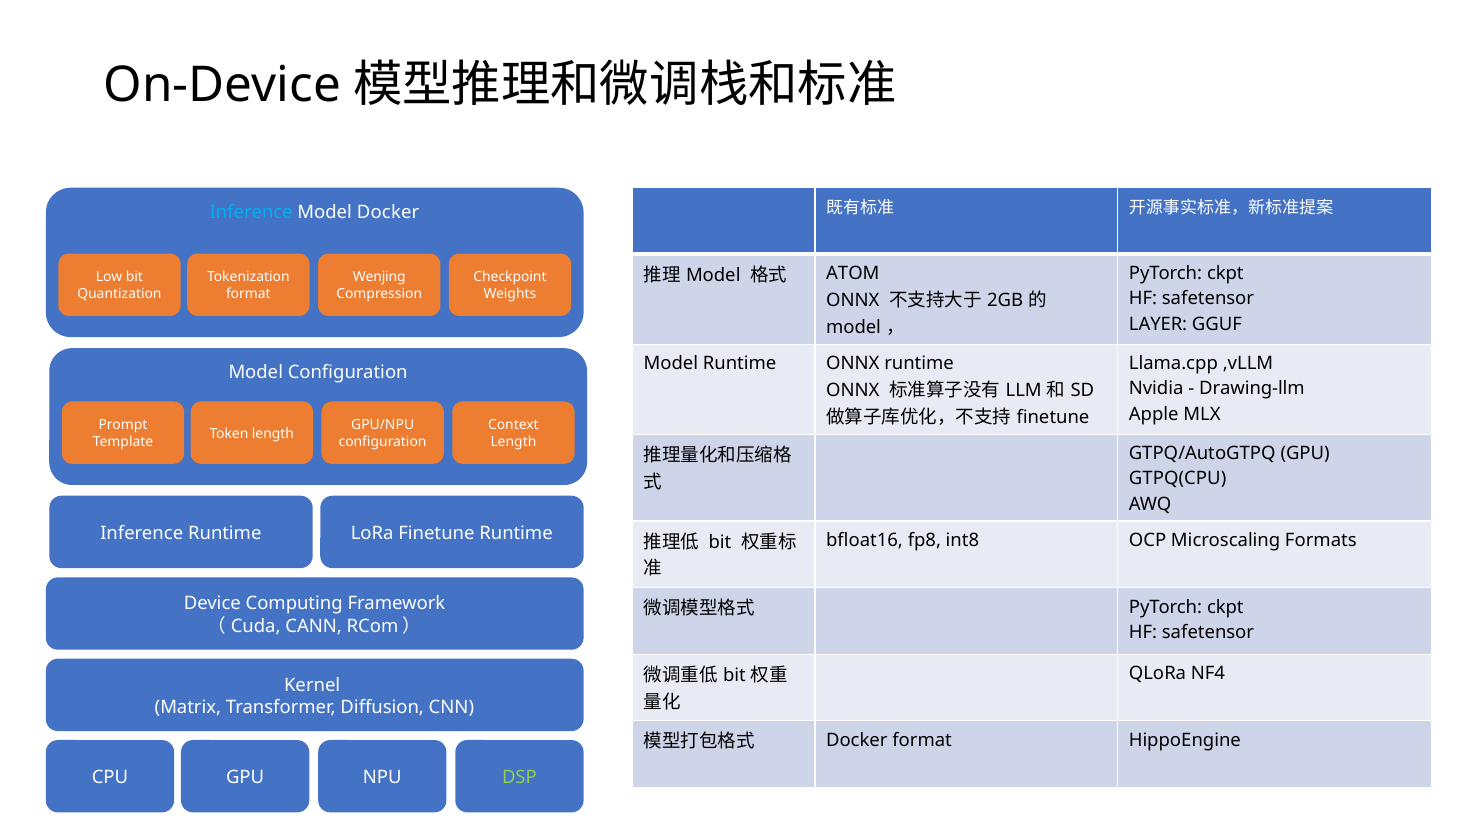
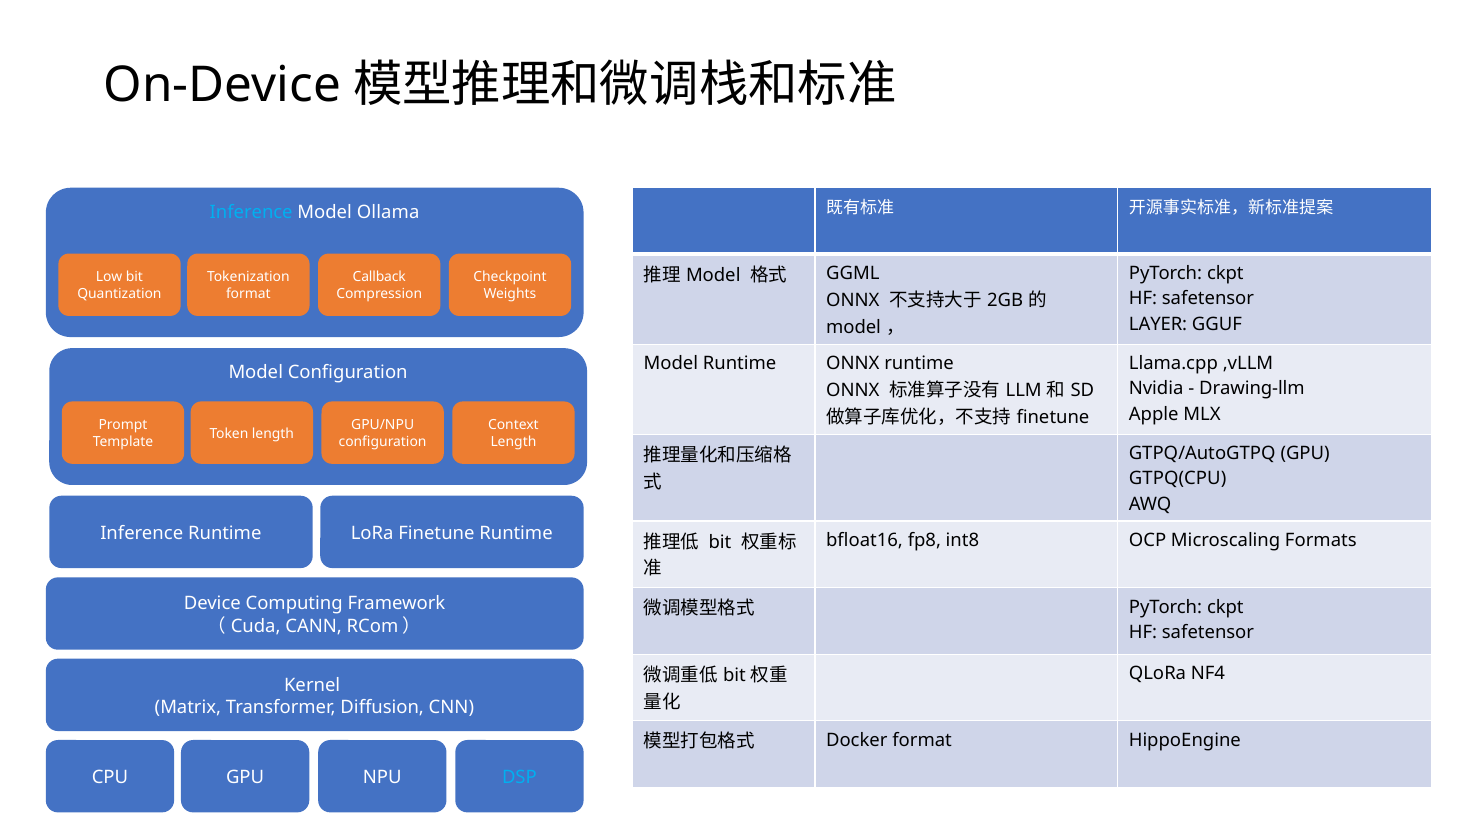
Model Docker: Docker -> Ollama (388, 213)
ATOM: ATOM -> GGML (853, 274)
Wenjing: Wenjing -> Callback (379, 277)
DSP colour: light green -> light blue (519, 778)
